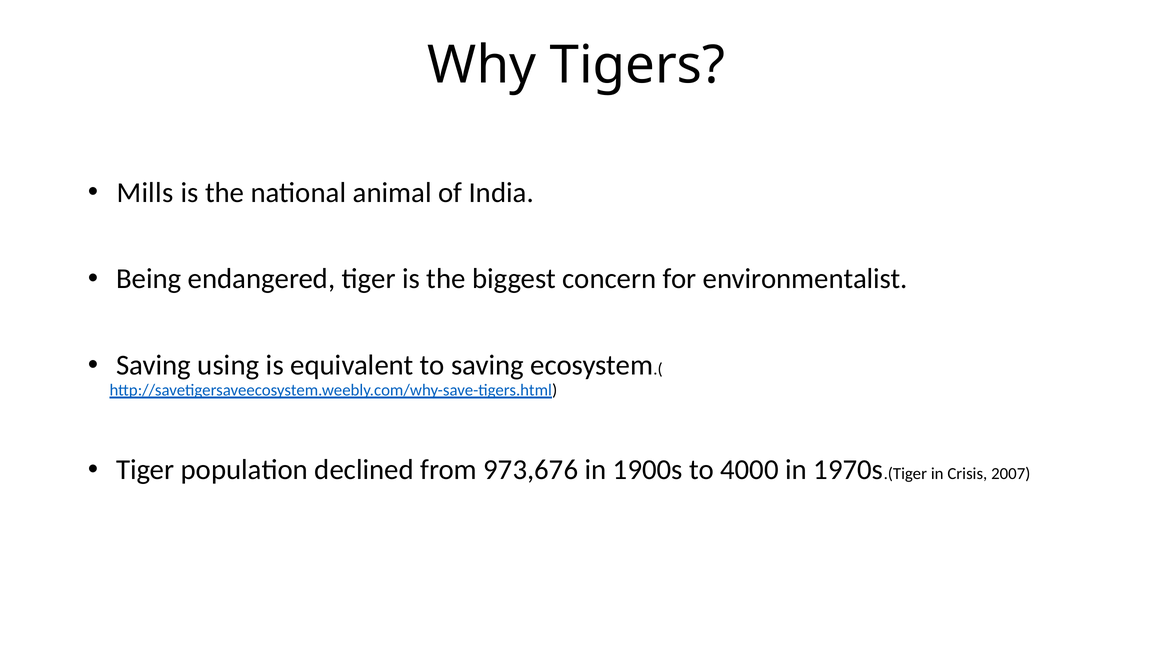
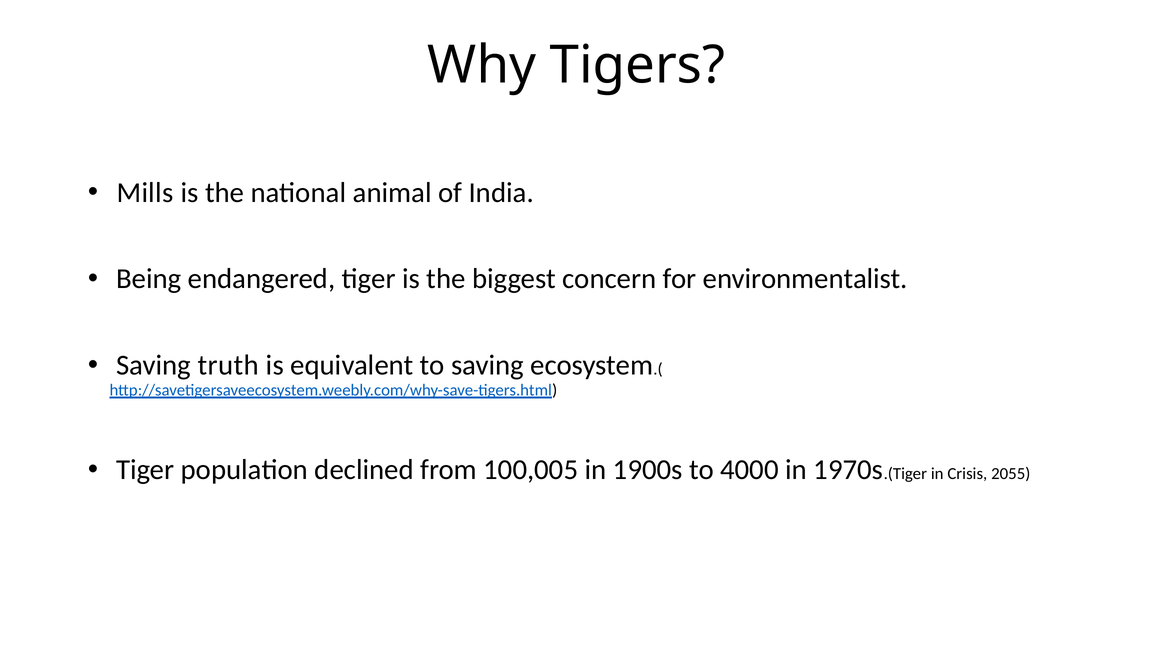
using: using -> truth (228, 365)
973,676: 973,676 -> 100,005 (531, 470)
2007: 2007 -> 2055 (1011, 474)
